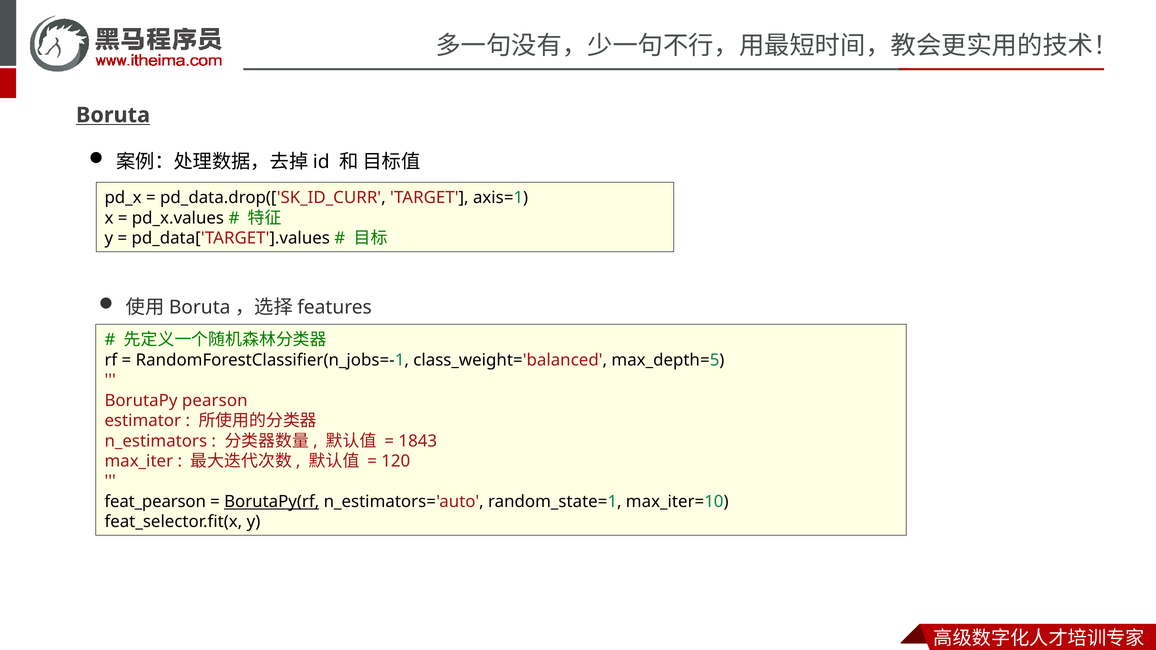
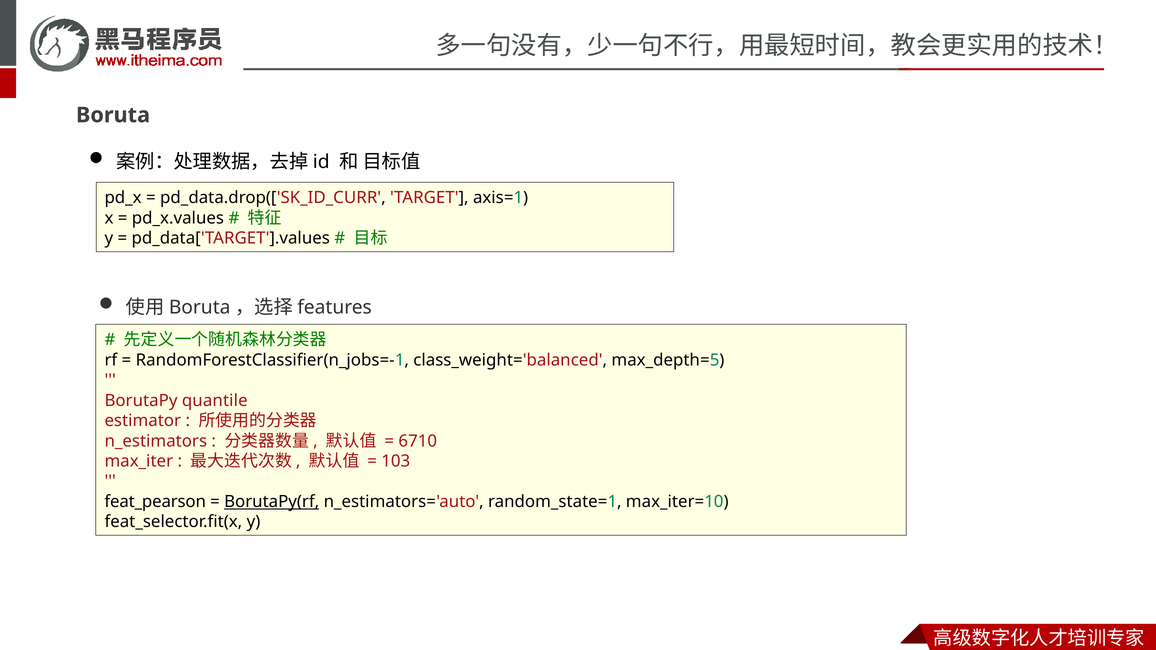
Boruta underline: present -> none (113, 115)
pearson: pearson -> quantile (215, 401)
1843: 1843 -> 6710 (418, 441)
120: 120 -> 103 (396, 461)
